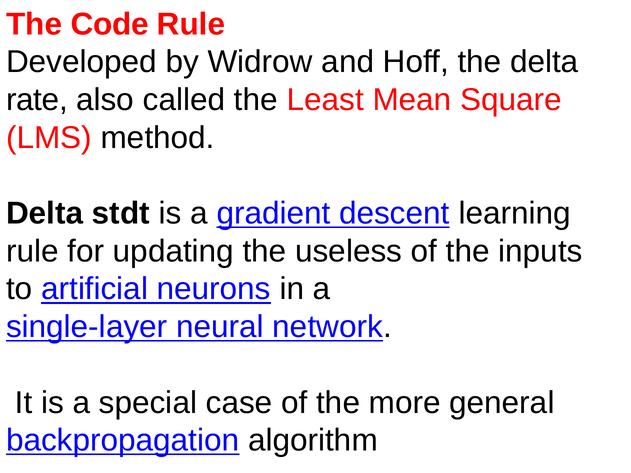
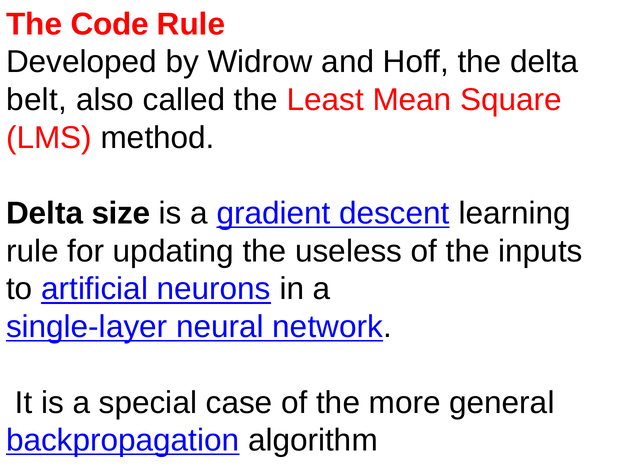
rate: rate -> belt (37, 100)
stdt: stdt -> size (121, 214)
